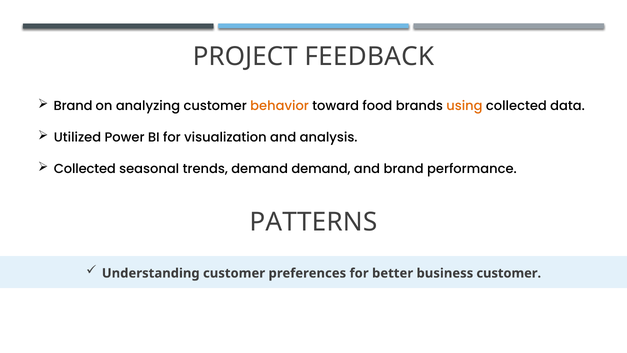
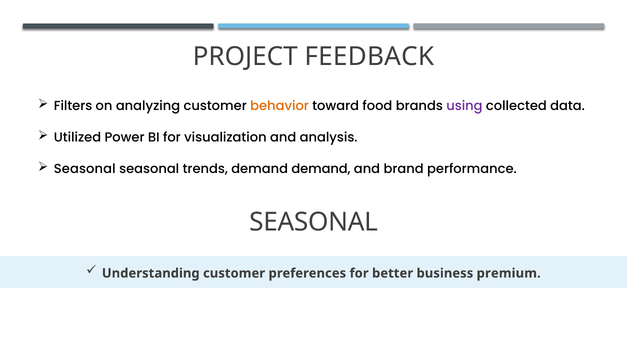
Brand: Brand -> Filters (73, 106)
using colour: orange -> purple (464, 106)
Collected: Collected -> Seasonal (85, 169)
PATTERNS: PATTERNS -> SEASONAL (314, 222)
business customer: customer -> premium (509, 273)
